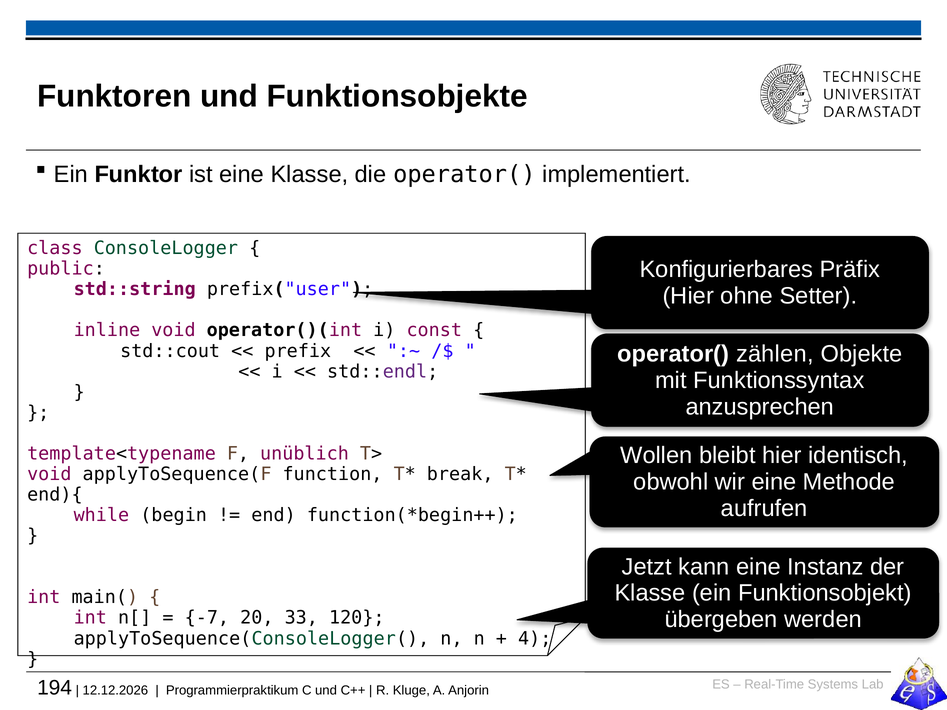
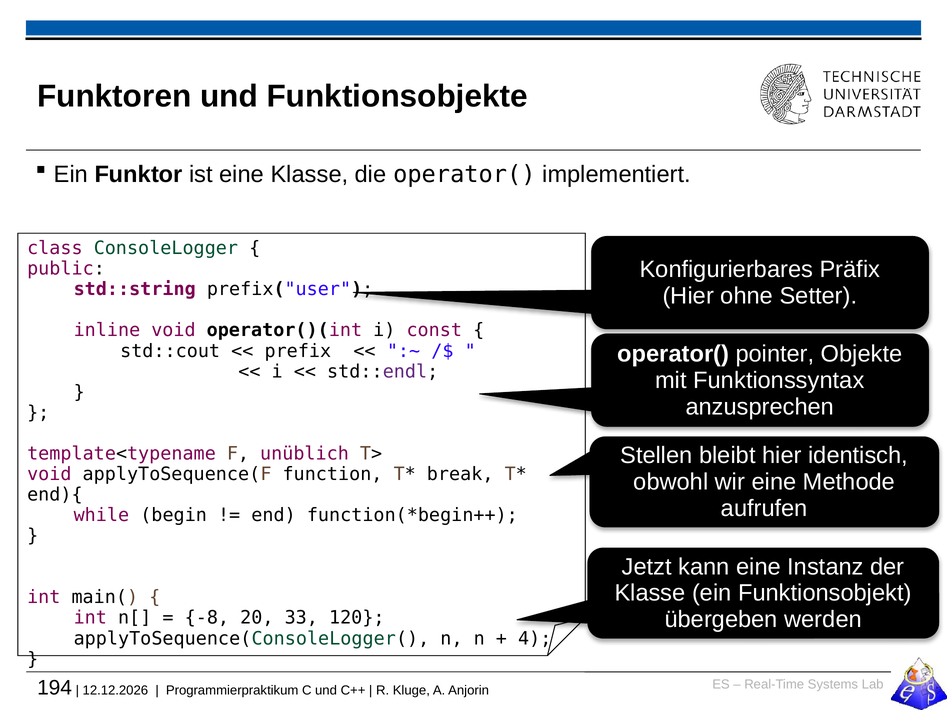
zählen: zählen -> pointer (775, 354)
Wollen: Wollen -> Stellen (656, 456)
-7: -7 -> -8 (207, 618)
